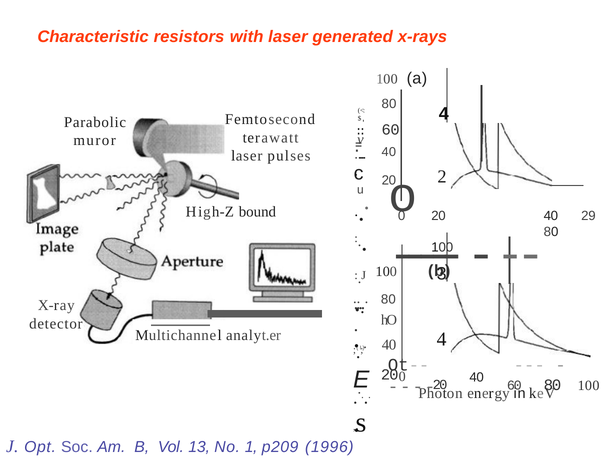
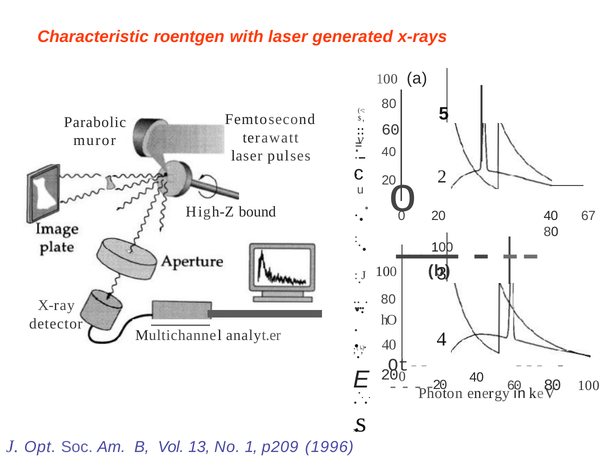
resistors: resistors -> roentgen (189, 37)
4: 4 -> 5 (444, 113)
29: 29 -> 67 (588, 215)
